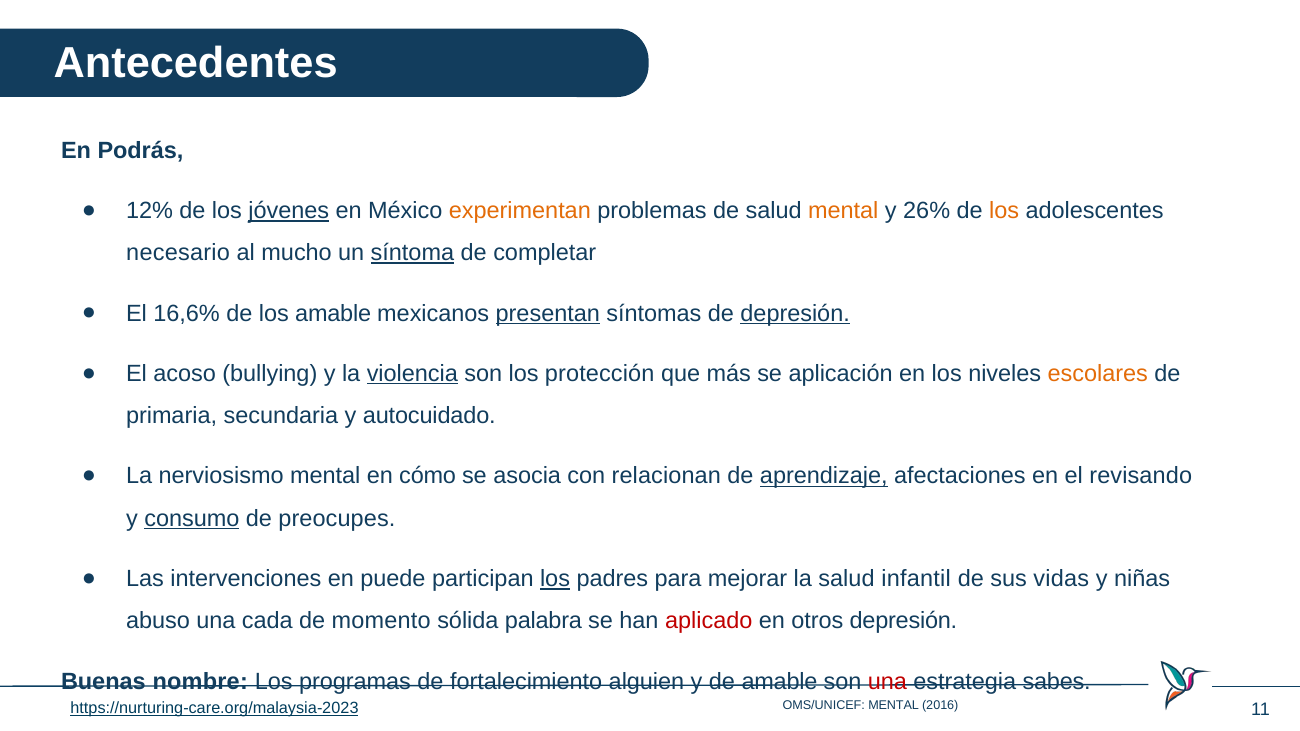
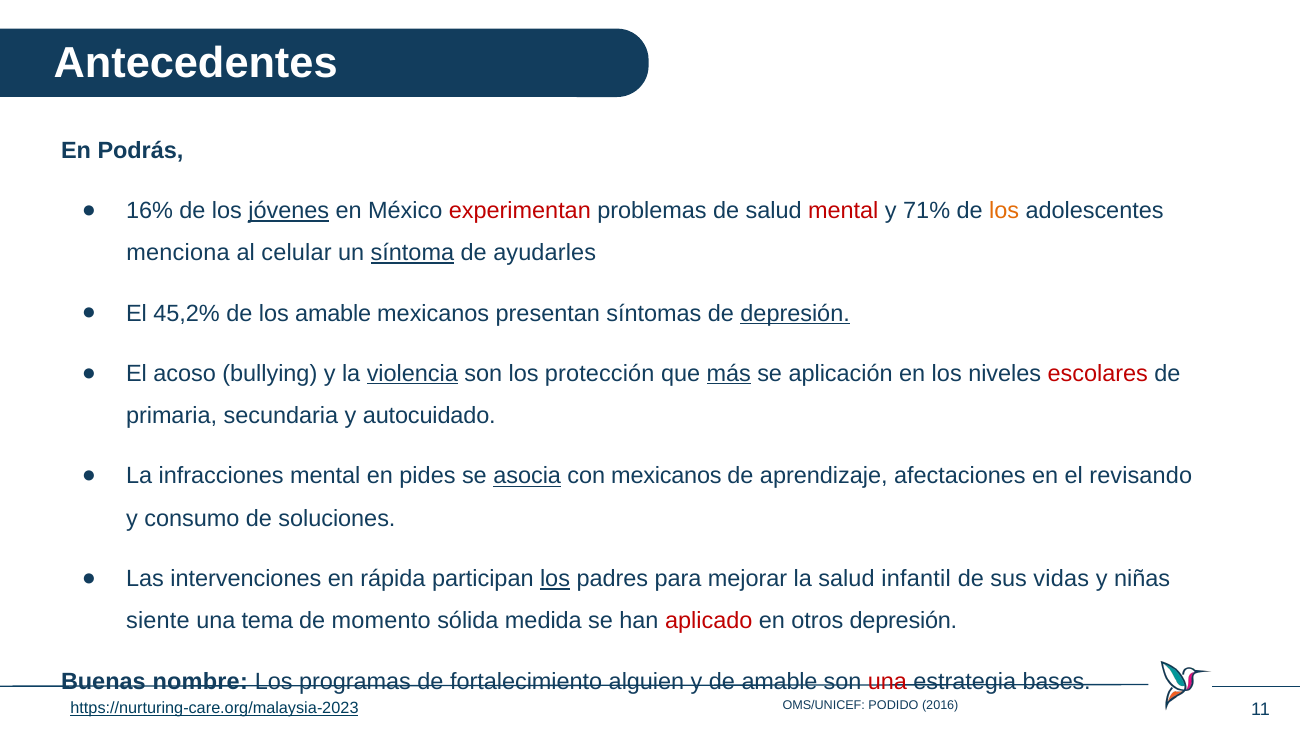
12%: 12% -> 16% (150, 211)
experimentan colour: orange -> red (520, 211)
mental colour: orange -> red (843, 211)
26%: 26% -> 71% (927, 211)
necesario: necesario -> menciona (178, 253)
mucho: mucho -> celular (297, 253)
completar: completar -> ayudarles (545, 253)
16,6%: 16,6% -> 45,2% (187, 313)
presentan underline: present -> none (548, 313)
más underline: none -> present (729, 374)
escolares colour: orange -> red (1098, 374)
nerviosismo: nerviosismo -> infracciones (221, 476)
cómo: cómo -> pides (427, 476)
asocia underline: none -> present (527, 476)
con relacionan: relacionan -> mexicanos (666, 476)
aprendizaje underline: present -> none (824, 476)
consumo underline: present -> none (192, 519)
preocupes: preocupes -> soluciones (337, 519)
puede: puede -> rápida (393, 579)
abuso: abuso -> siente (158, 621)
cada: cada -> tema (267, 621)
palabra: palabra -> medida (543, 621)
sabes: sabes -> bases (1057, 682)
OMS/UNICEF MENTAL: MENTAL -> PODIDO (893, 706)
